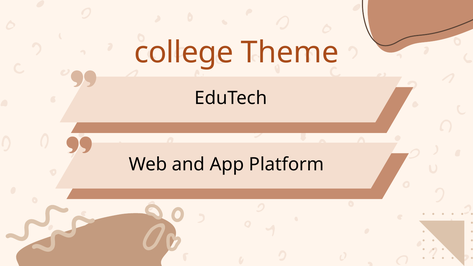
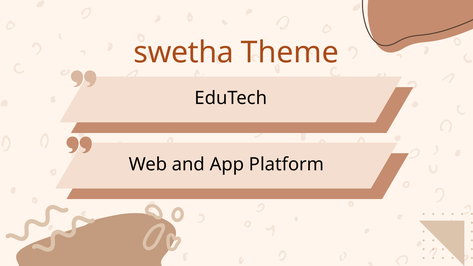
college: college -> swetha (184, 52)
